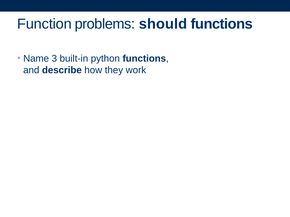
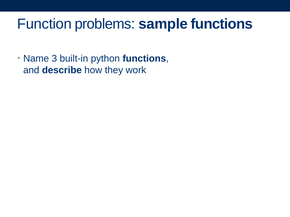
should: should -> sample (163, 24)
